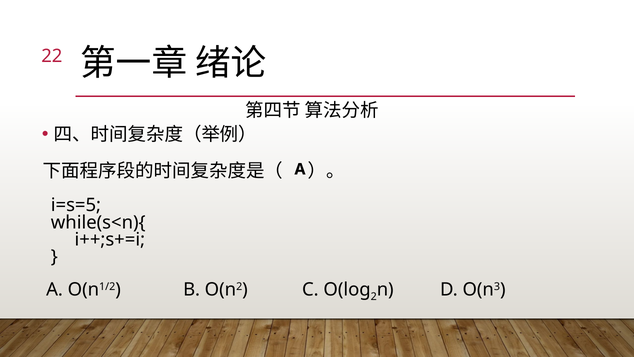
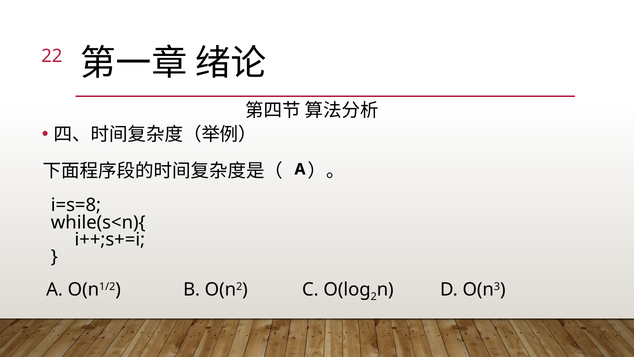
i=s=5: i=s=5 -> i=s=8 (76, 205)
